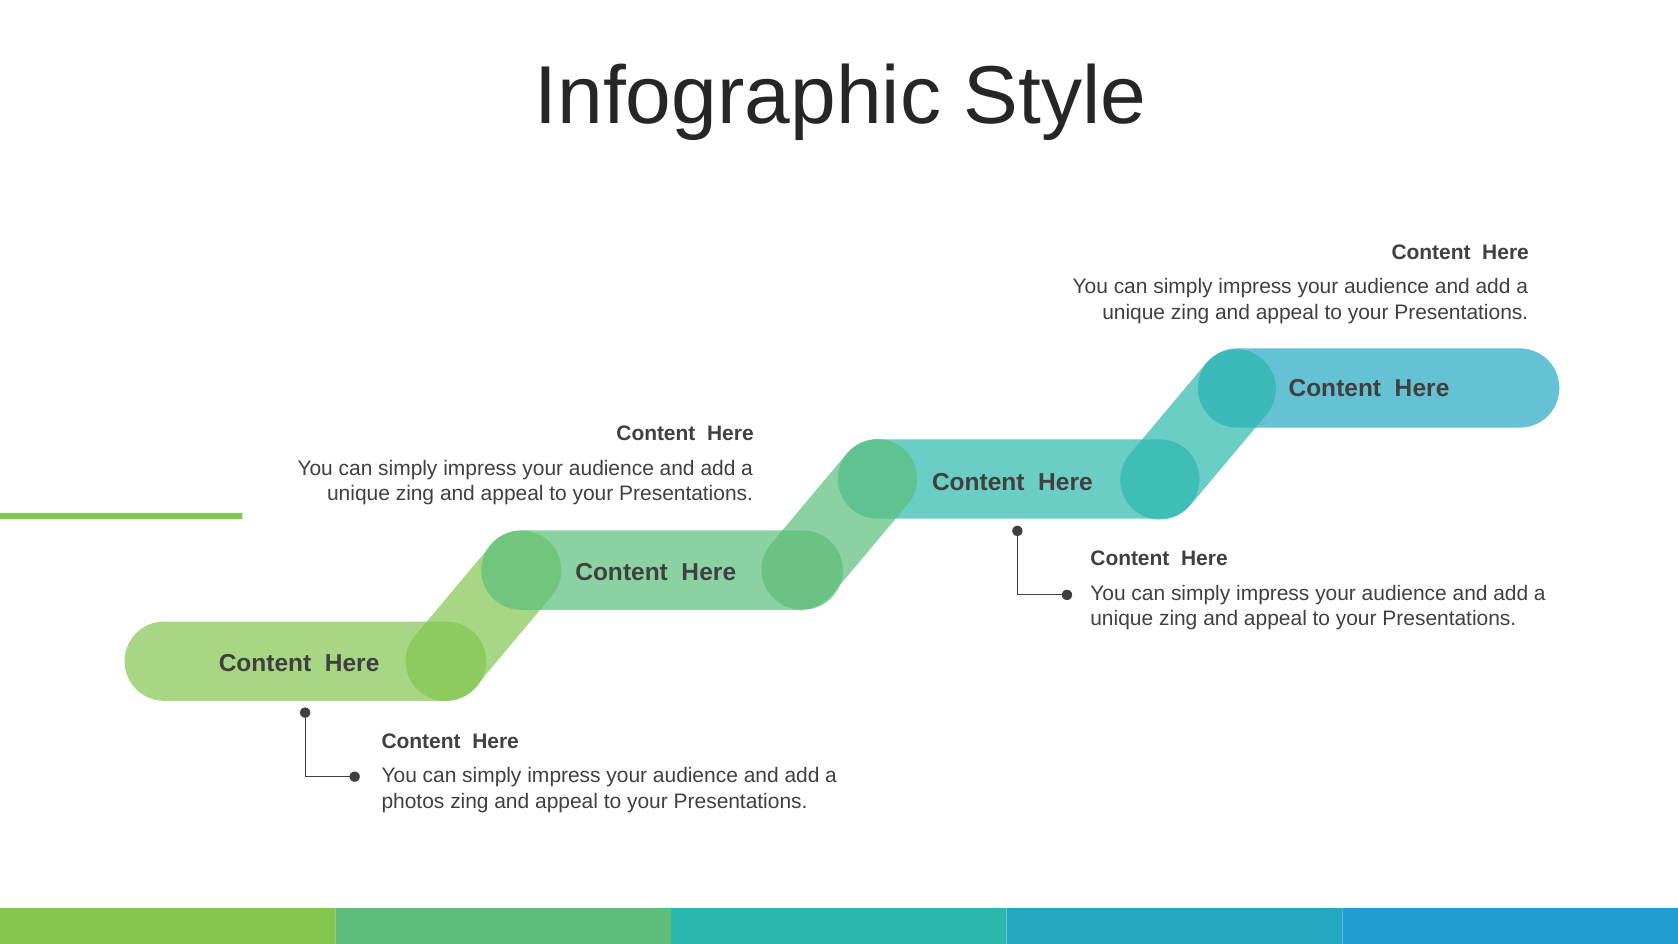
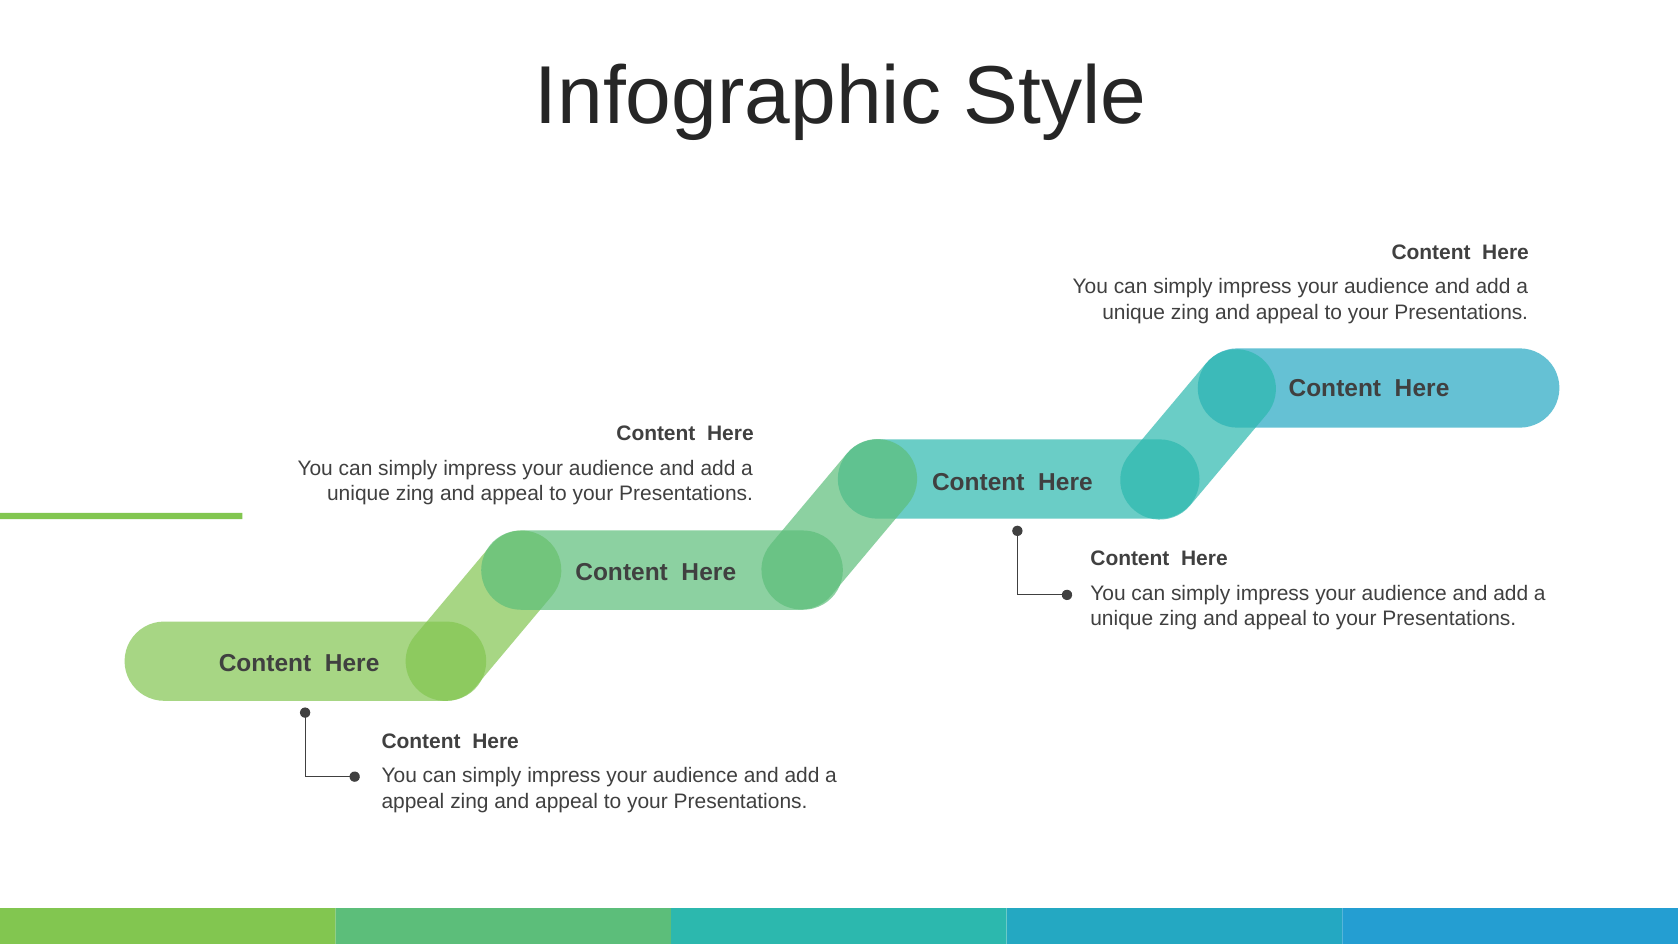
photos: photos -> appeal (413, 801)
